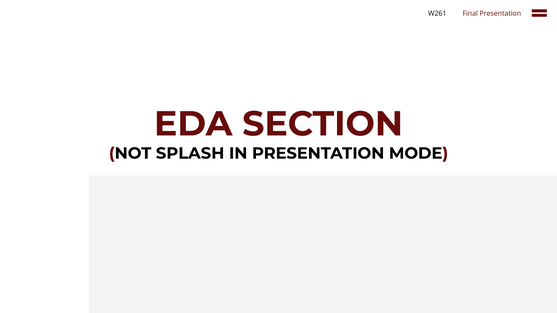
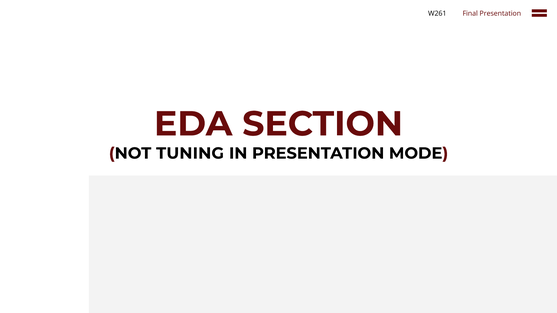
SPLASH: SPLASH -> TUNING (190, 153)
